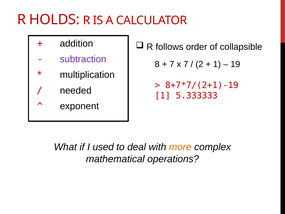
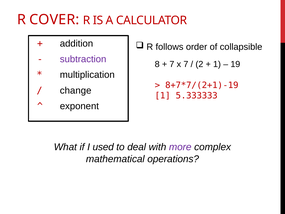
HOLDS: HOLDS -> COVER (54, 20)
needed: needed -> change (76, 90)
more colour: orange -> purple (180, 147)
